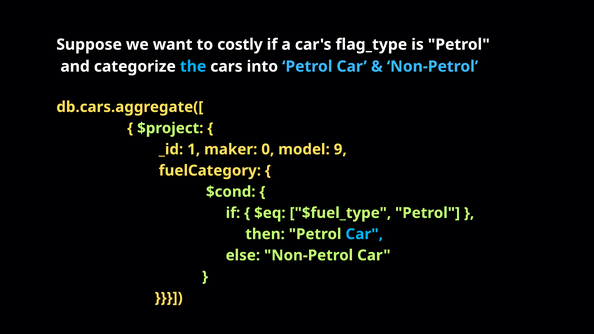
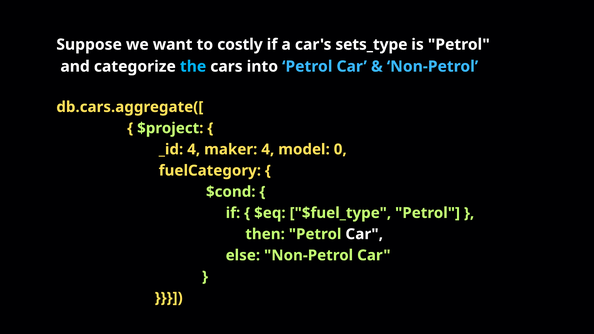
flag_type: flag_type -> sets_type (371, 45)
_id 1: 1 -> 4 (194, 149)
maker 0: 0 -> 4 (268, 149)
9: 9 -> 0 (340, 149)
Car colour: light blue -> white (364, 234)
